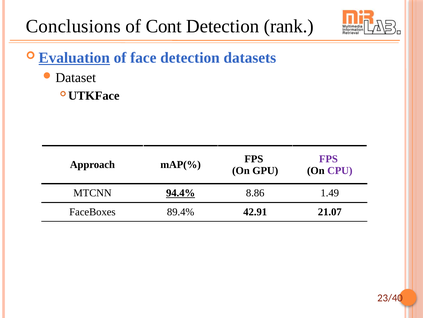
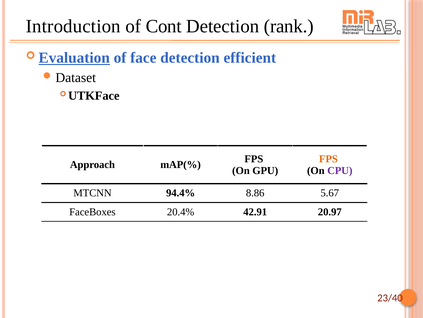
Conclusions: Conclusions -> Introduction (73, 26)
datasets: datasets -> efficient (250, 58)
FPS colour: purple -> orange (328, 158)
94.4% underline: present -> none (181, 193)
1.49: 1.49 -> 5.67 (330, 193)
89.4%: 89.4% -> 20.4% (181, 212)
21.07: 21.07 -> 20.97 (330, 212)
